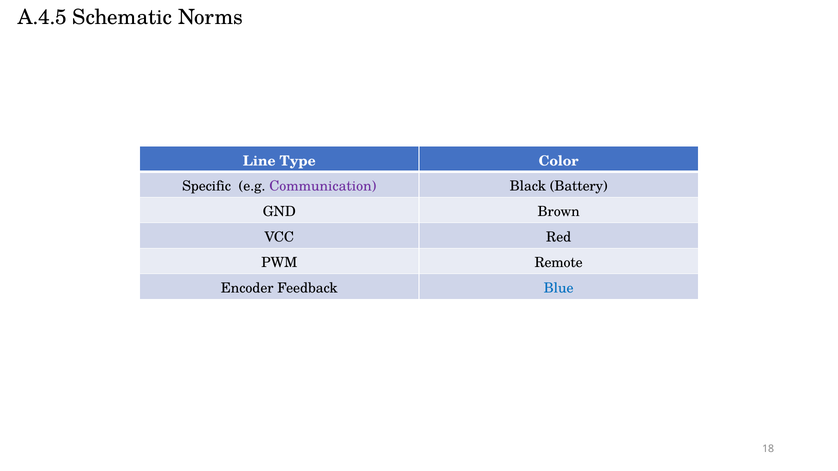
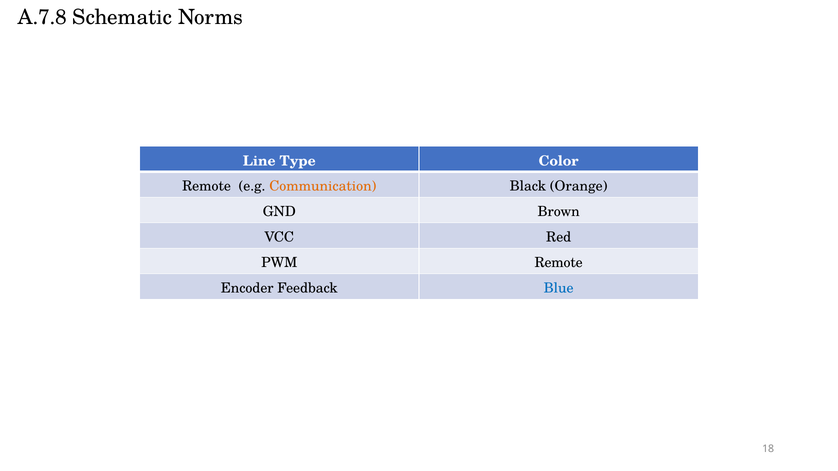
A.4.5: A.4.5 -> A.7.8 (42, 17)
Specific: Specific -> Remote (207, 186)
Communication colour: purple -> orange (323, 186)
Battery: Battery -> Orange (579, 186)
